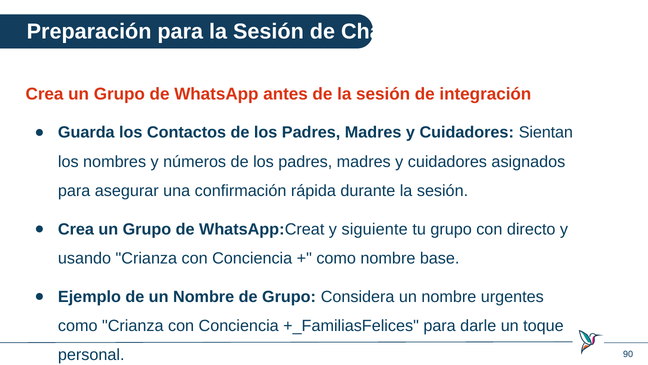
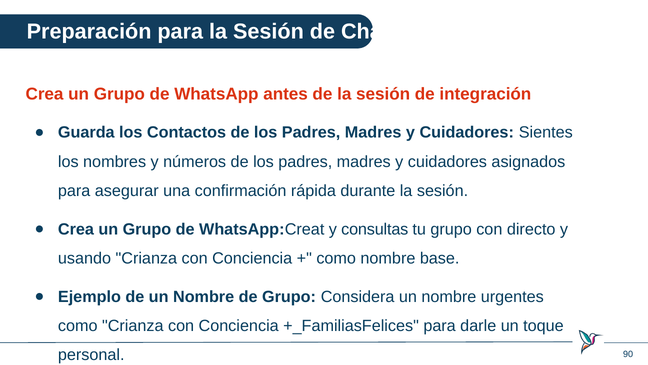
Sientan: Sientan -> Sientes (546, 132)
siguiente: siguiente -> consultas (375, 229)
